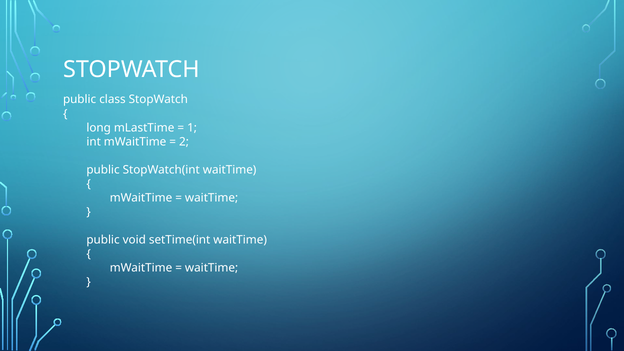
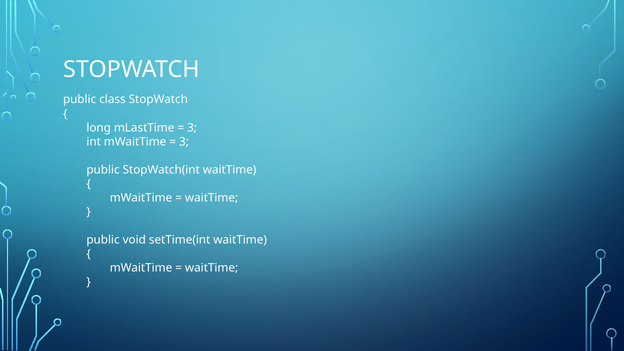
1: 1 -> 3 (192, 128)
2: 2 -> 3 (184, 142)
